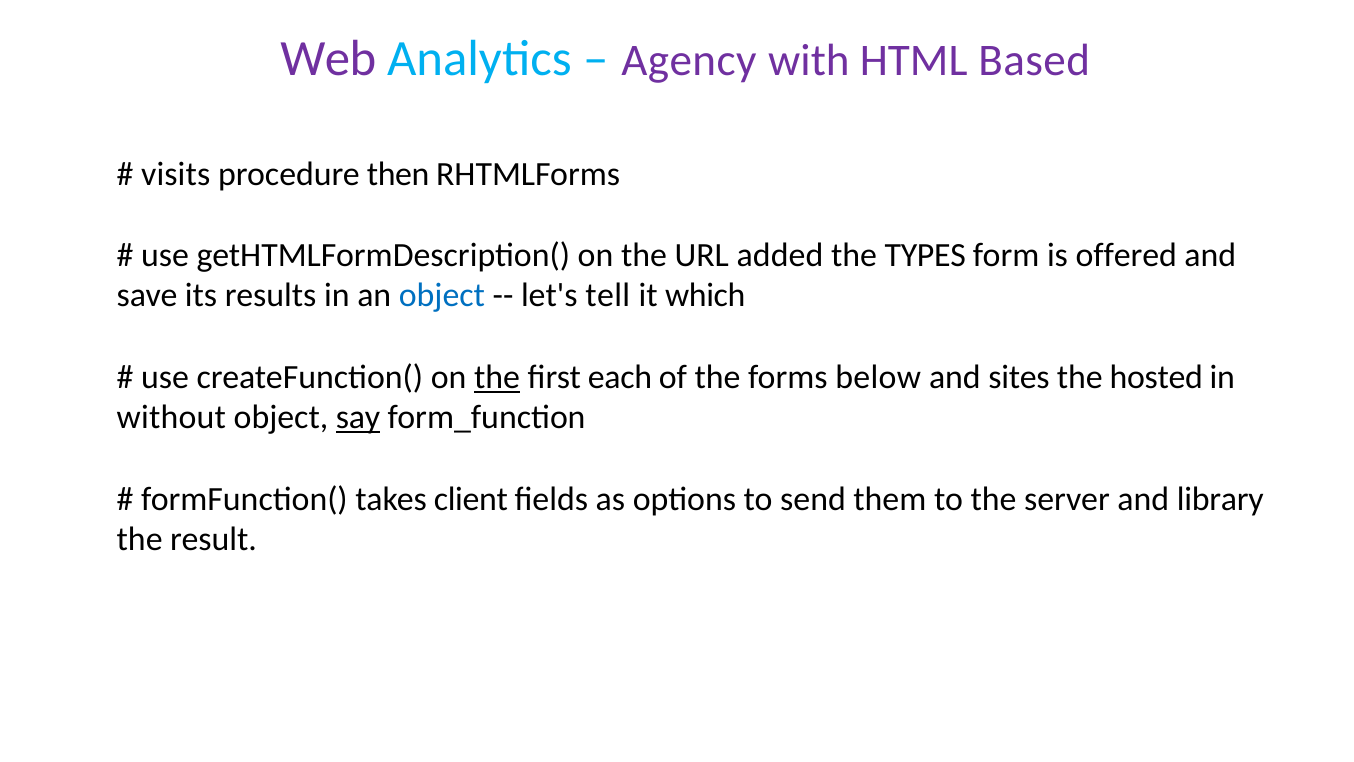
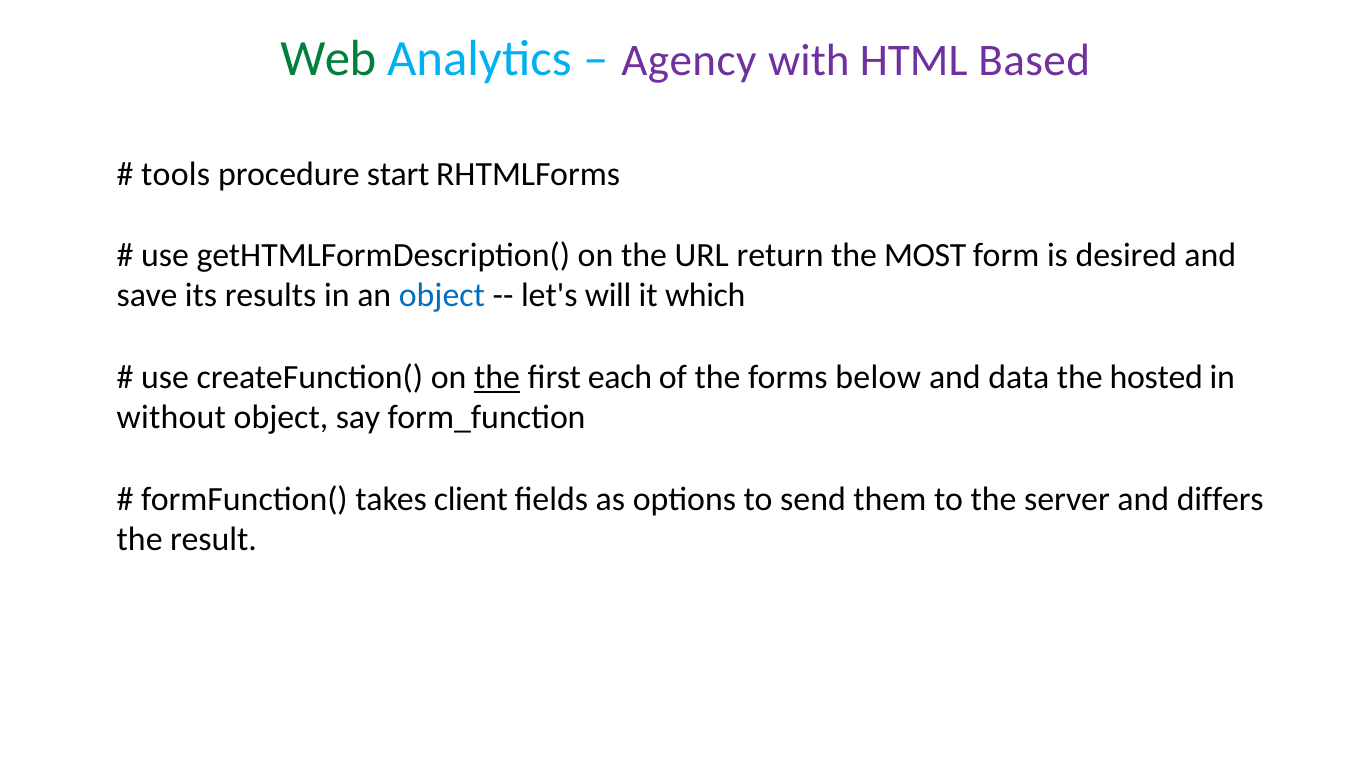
Web colour: purple -> green (328, 59)
visits: visits -> tools (176, 174)
then: then -> start (398, 174)
added: added -> return (780, 255)
TYPES: TYPES -> MOST (925, 255)
offered: offered -> desired (1126, 255)
tell: tell -> will (608, 296)
sites: sites -> data (1019, 377)
say underline: present -> none (358, 418)
library: library -> differs (1220, 499)
